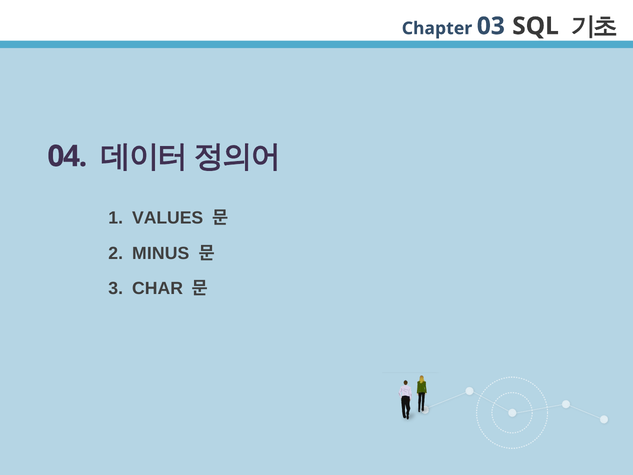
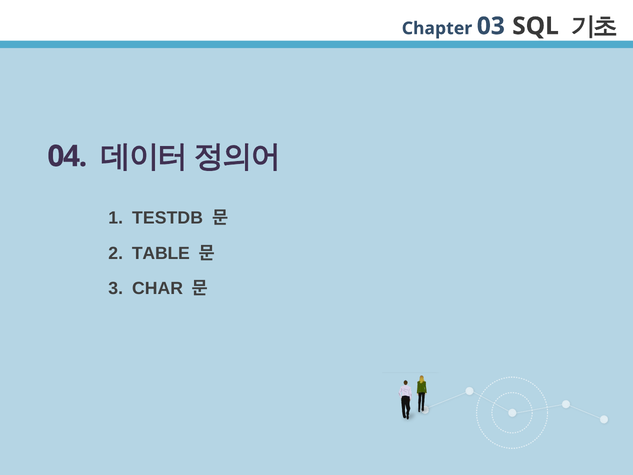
VALUES: VALUES -> TESTDB (168, 218)
MINUS: MINUS -> TABLE (161, 253)
